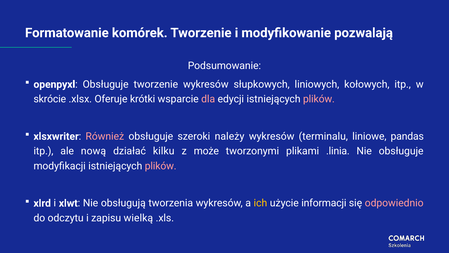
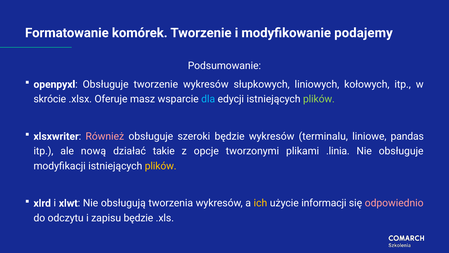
pozwalają: pozwalają -> podajemy (363, 33)
krótki: krótki -> masz (143, 99)
dla colour: pink -> light blue (208, 99)
plików colour: pink -> light green (319, 99)
szeroki należy: należy -> będzie (230, 136)
kilku: kilku -> takie (164, 151)
może: może -> opcje (206, 151)
plików colour: pink -> yellow (161, 166)
zapisu wielką: wielką -> będzie (138, 218)
